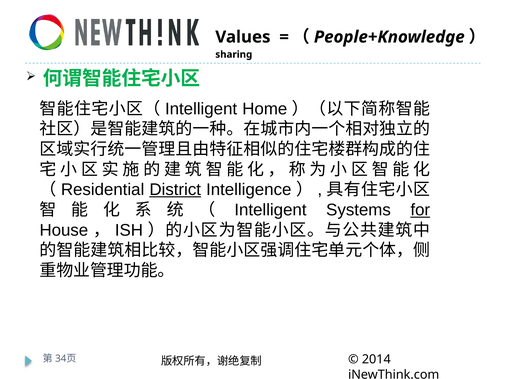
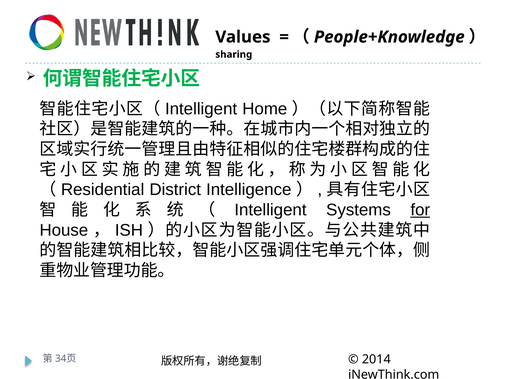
District underline: present -> none (175, 190)
